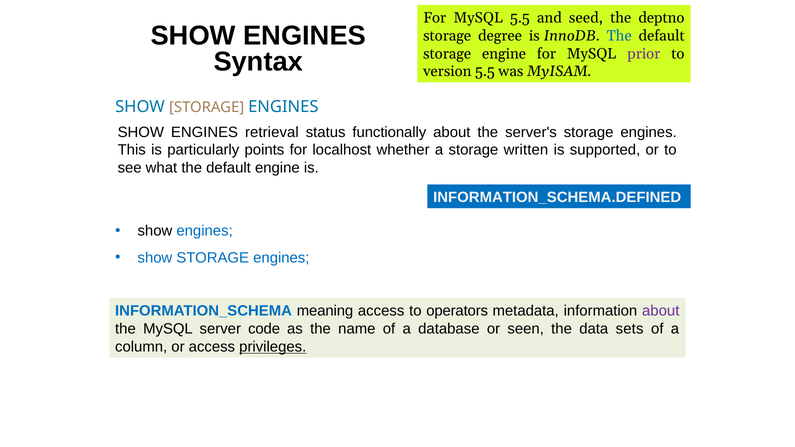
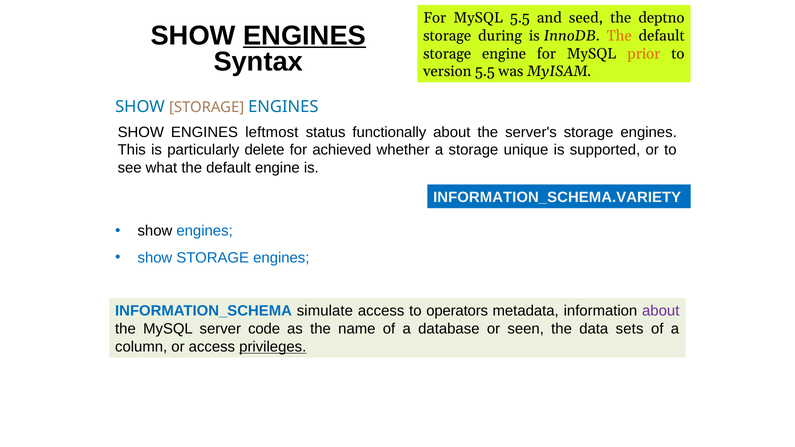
ENGINES underline: none -> present (305, 36)
degree: degree -> during (500, 36)
The colour: blue -> orange (619, 36)
prior colour: purple -> orange (644, 54)
retrieval: retrieval -> leftmost (272, 132)
points: points -> delete (265, 150)
localhost: localhost -> achieved (342, 150)
written: written -> unique (526, 150)
INFORMATION_SCHEMA.DEFINED: INFORMATION_SCHEMA.DEFINED -> INFORMATION_SCHEMA.VARIETY (557, 198)
meaning: meaning -> simulate (325, 311)
